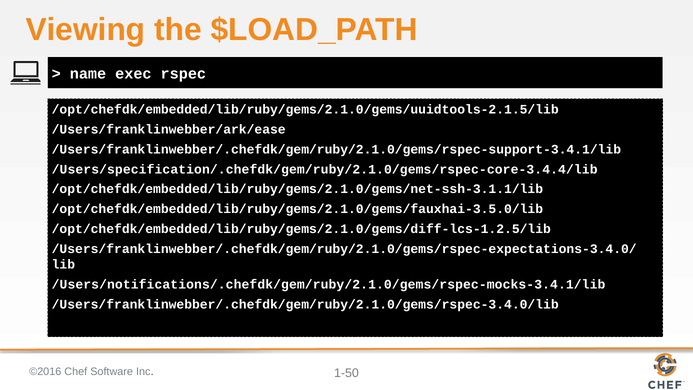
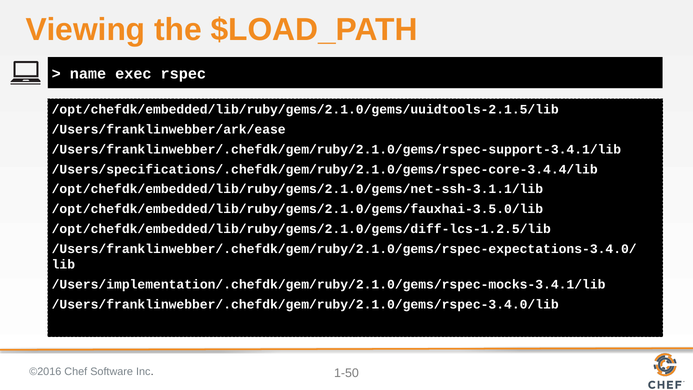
/Users/specification/.chefdk/gem/ruby/2.1.0/gems/rspec-core-3.4.4/lib: /Users/specification/.chefdk/gem/ruby/2.1.0/gems/rspec-core-3.4.4/lib -> /Users/specifications/.chefdk/gem/ruby/2.1.0/gems/rspec-core-3.4.4/lib (325, 169)
/Users/notifications/.chefdk/gem/ruby/2.1.0/gems/rspec-mocks-3.4.1/lib: /Users/notifications/.chefdk/gem/ruby/2.1.0/gems/rspec-mocks-3.4.1/lib -> /Users/implementation/.chefdk/gem/ruby/2.1.0/gems/rspec-mocks-3.4.1/lib (329, 284)
